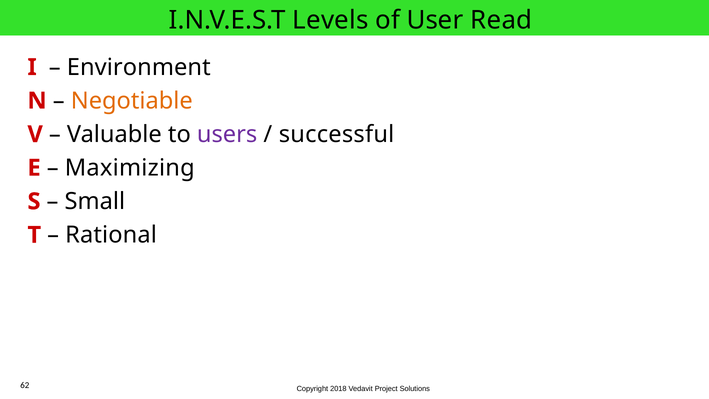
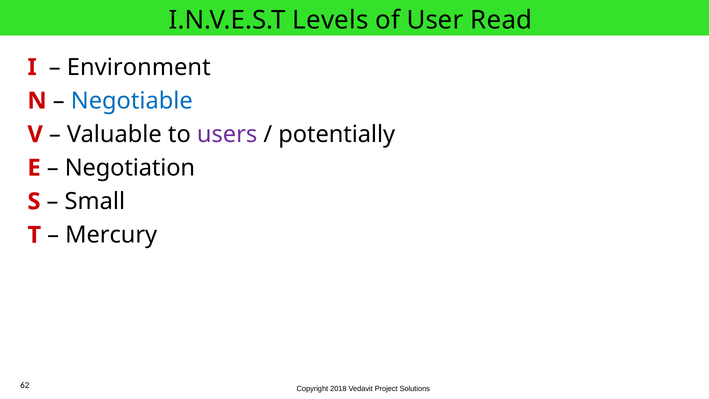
Negotiable colour: orange -> blue (132, 101)
successful: successful -> potentially (337, 134)
Maximizing: Maximizing -> Negotiation (130, 168)
Rational: Rational -> Mercury (111, 235)
